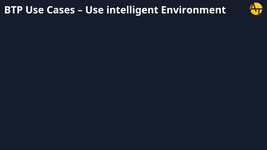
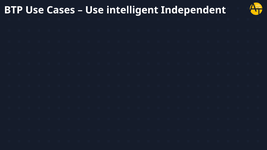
Environment: Environment -> Independent (193, 10)
